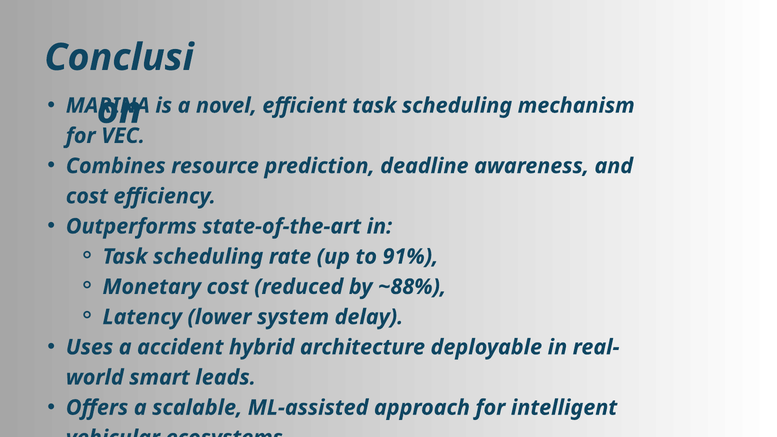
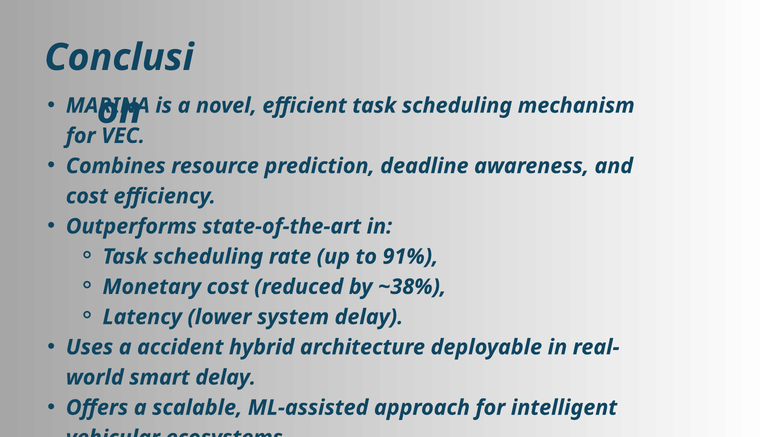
~88%: ~88% -> ~38% (412, 287)
smart leads: leads -> delay (226, 377)
